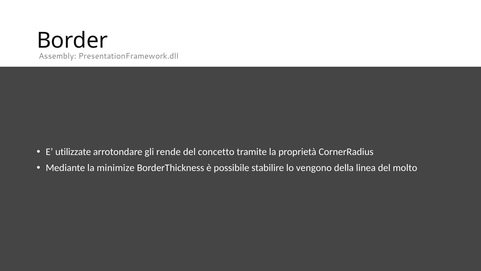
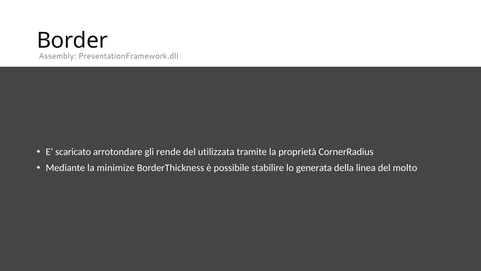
utilizzate: utilizzate -> scaricato (73, 152)
concetto: concetto -> utilizzata (216, 152)
vengono: vengono -> generata (314, 168)
